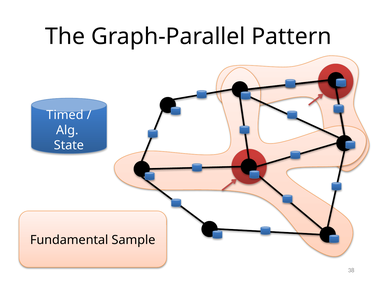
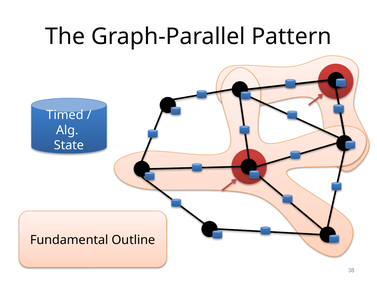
Sample: Sample -> Outline (133, 240)
